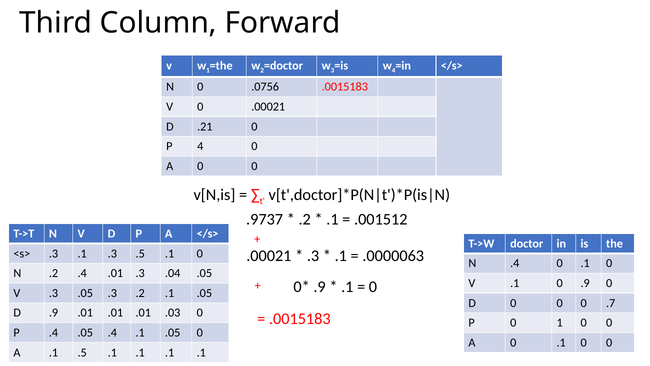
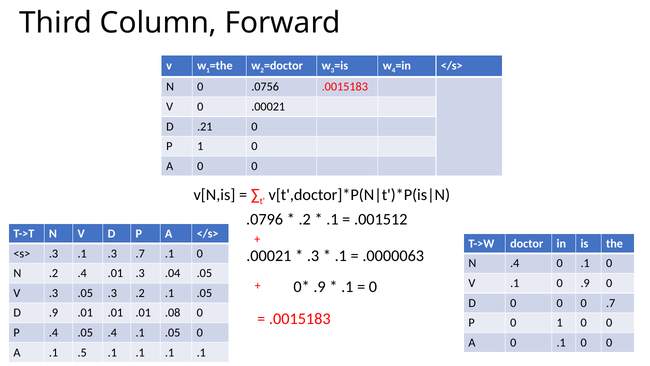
P 4: 4 -> 1 (200, 146)
.9737: .9737 -> .0796 (265, 219)
.3 .5: .5 -> .7 (140, 253)
.03: .03 -> .08 (173, 313)
